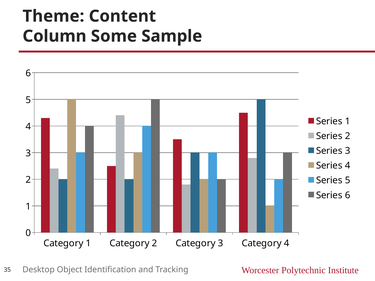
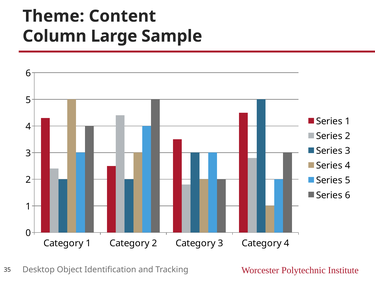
Some: Some -> Large (114, 36)
